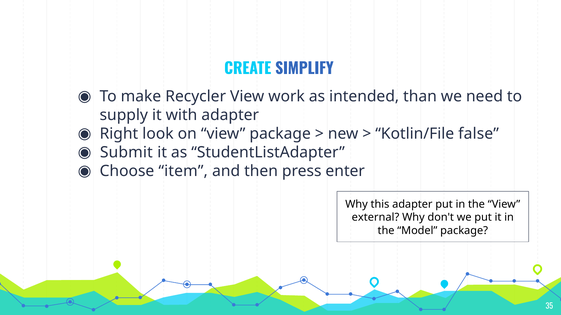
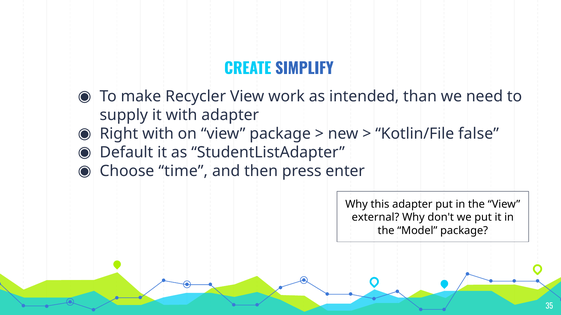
Right look: look -> with (158, 134)
Submit: Submit -> Default (126, 153)
item: item -> time (183, 171)
